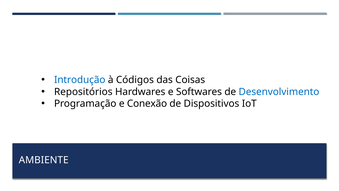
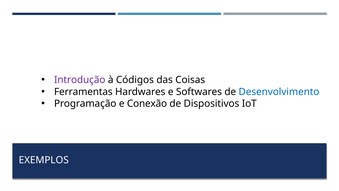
Introdução colour: blue -> purple (80, 80)
Repositórios: Repositórios -> Ferramentas (83, 92)
AMBIENTE: AMBIENTE -> EXEMPLOS (44, 160)
